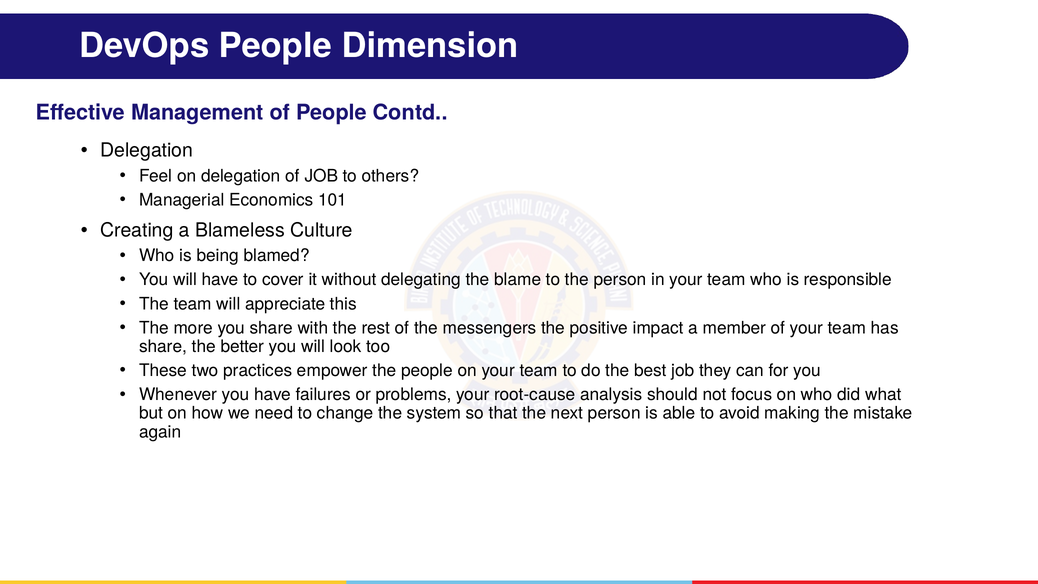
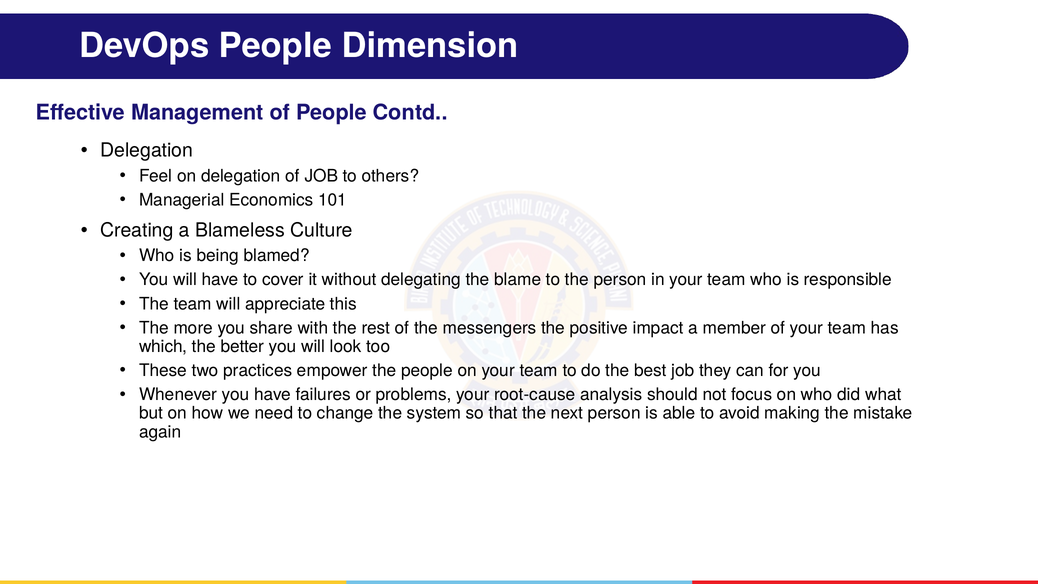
share: share -> which (163, 346)
